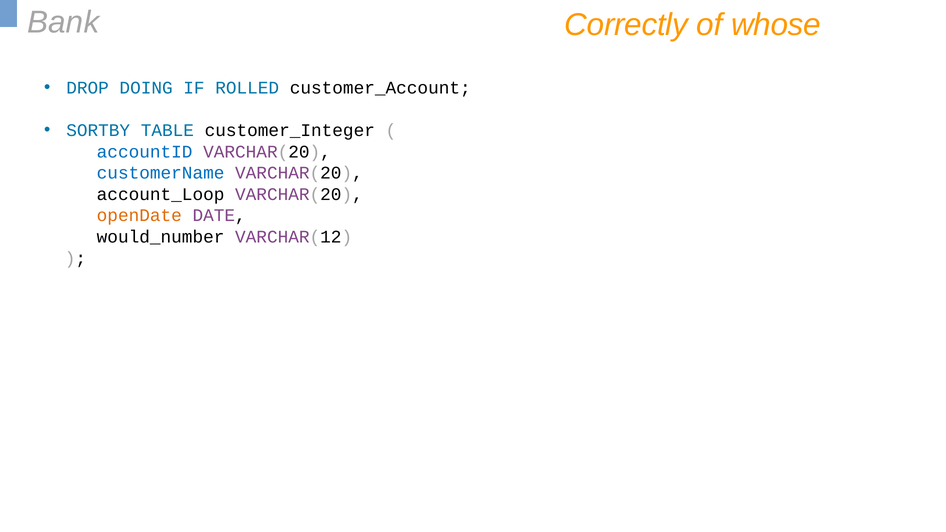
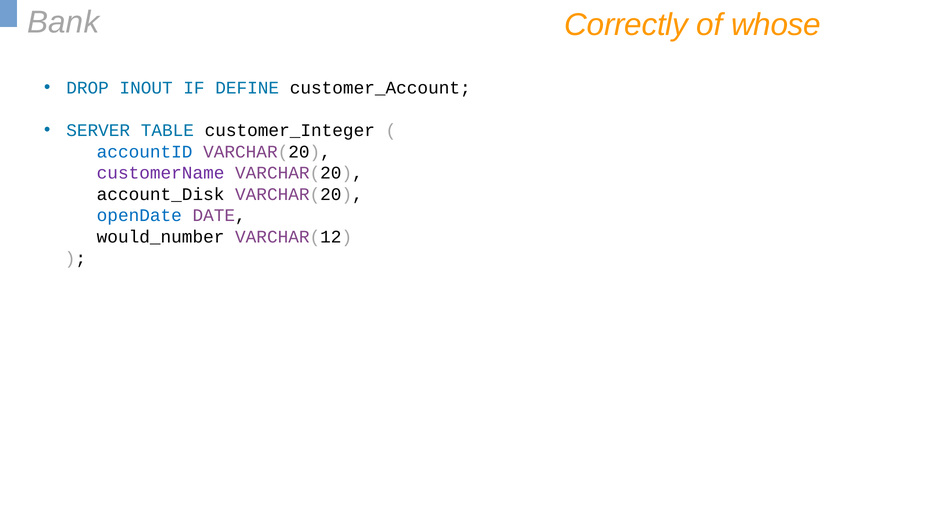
DOING: DOING -> INOUT (146, 88)
ROLLED: ROLLED -> DEFINE (247, 88)
SORTBY: SORTBY -> SERVER (98, 131)
customerName colour: blue -> purple (161, 173)
account_Loop: account_Loop -> account_Disk (161, 194)
openDate colour: orange -> blue (139, 216)
